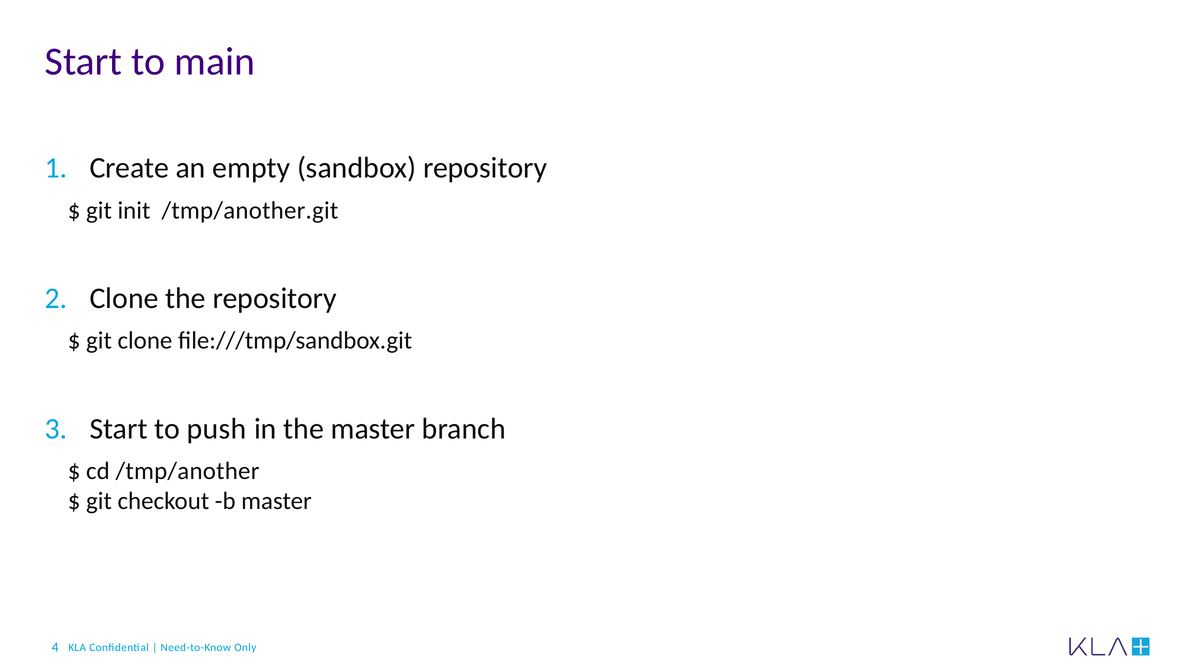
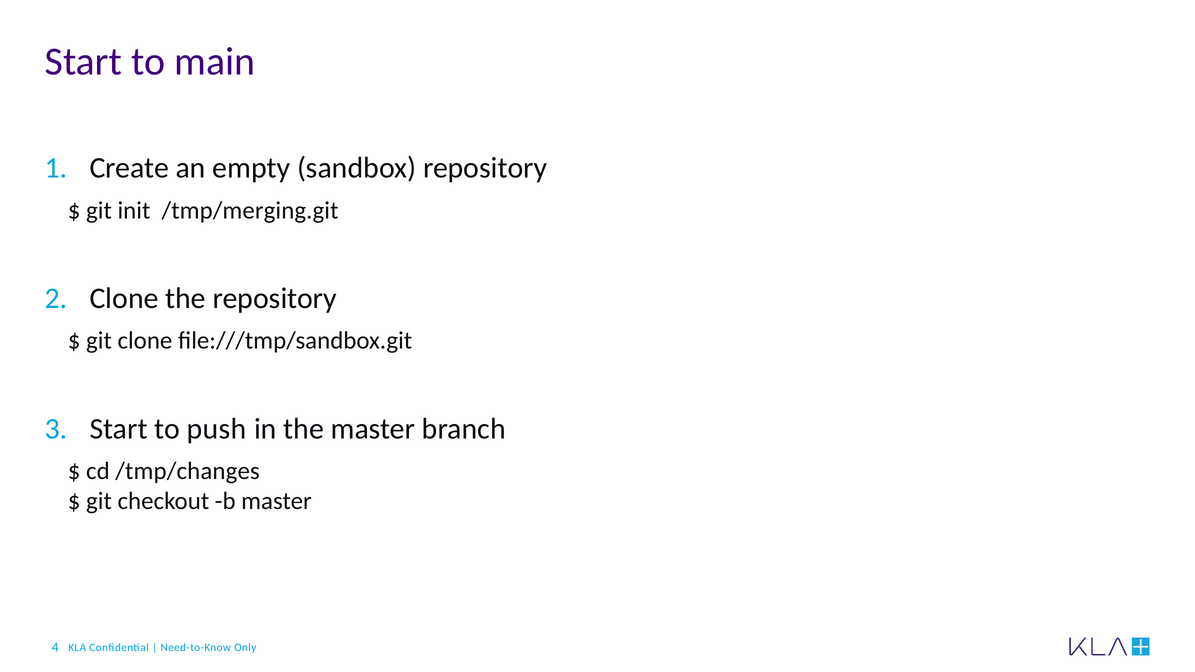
/tmp/another.git: /tmp/another.git -> /tmp/merging.git (250, 210)
/tmp/another: /tmp/another -> /tmp/changes (188, 471)
